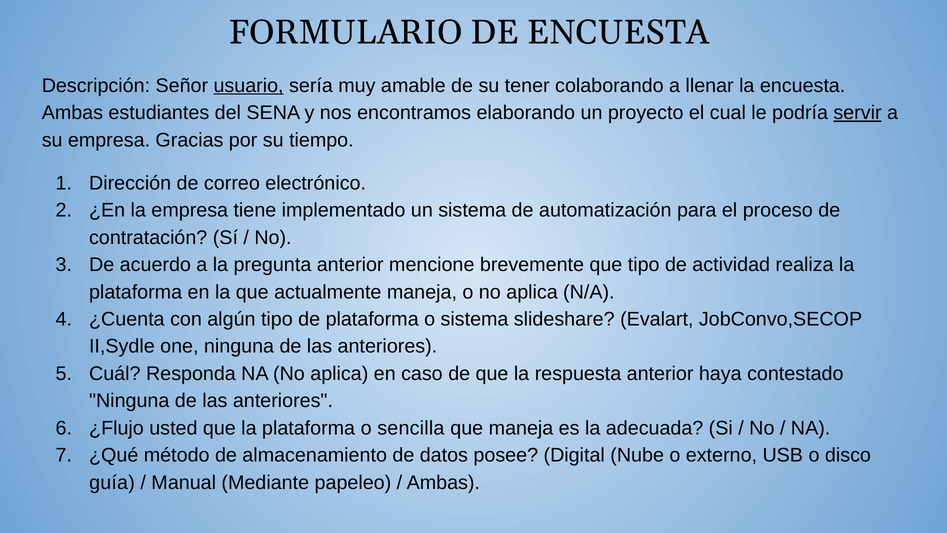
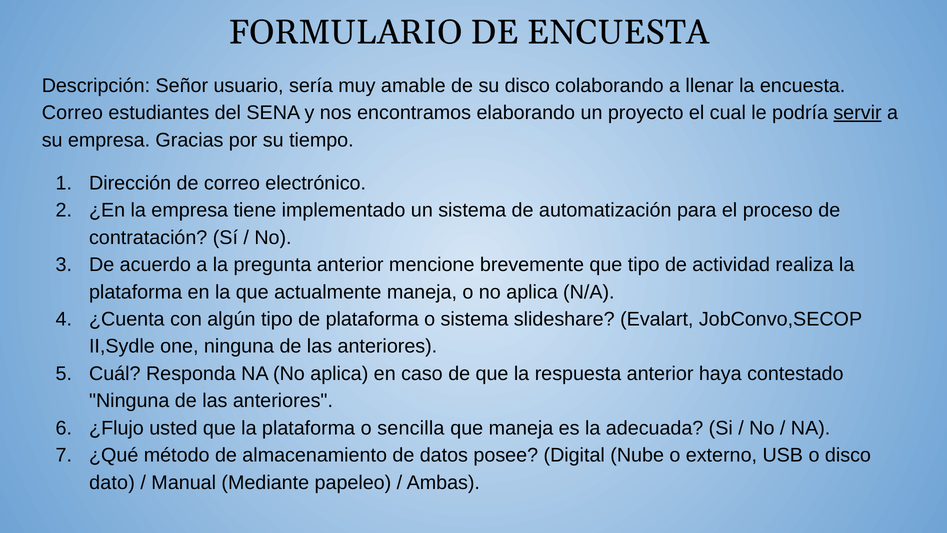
usuario underline: present -> none (249, 86)
su tener: tener -> disco (527, 86)
Ambas: Ambas -> Correo (72, 113)
guía: guía -> dato (112, 482)
